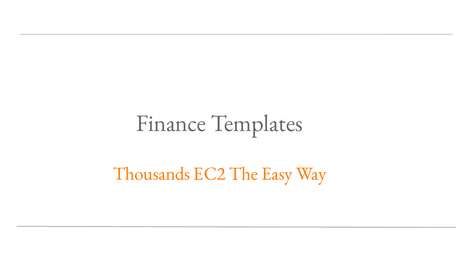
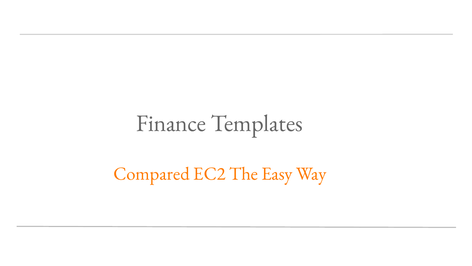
Thousands: Thousands -> Compared (151, 173)
